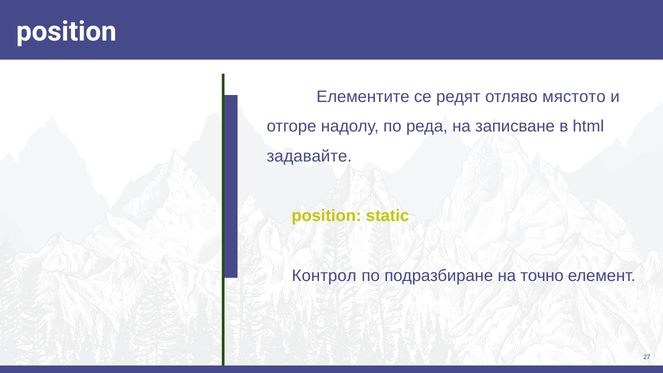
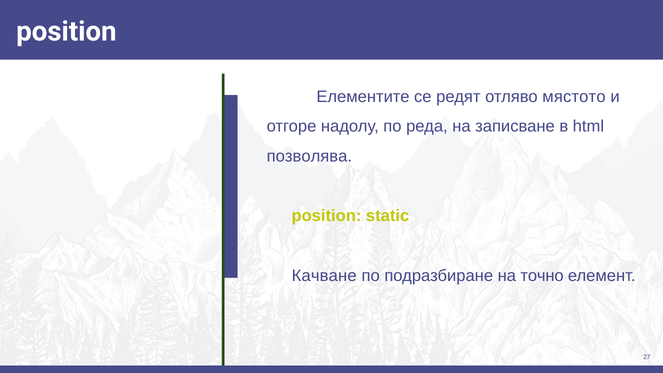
задавайте: задавайте -> позволява (309, 156)
Контрол: Контрол -> Качване (324, 276)
